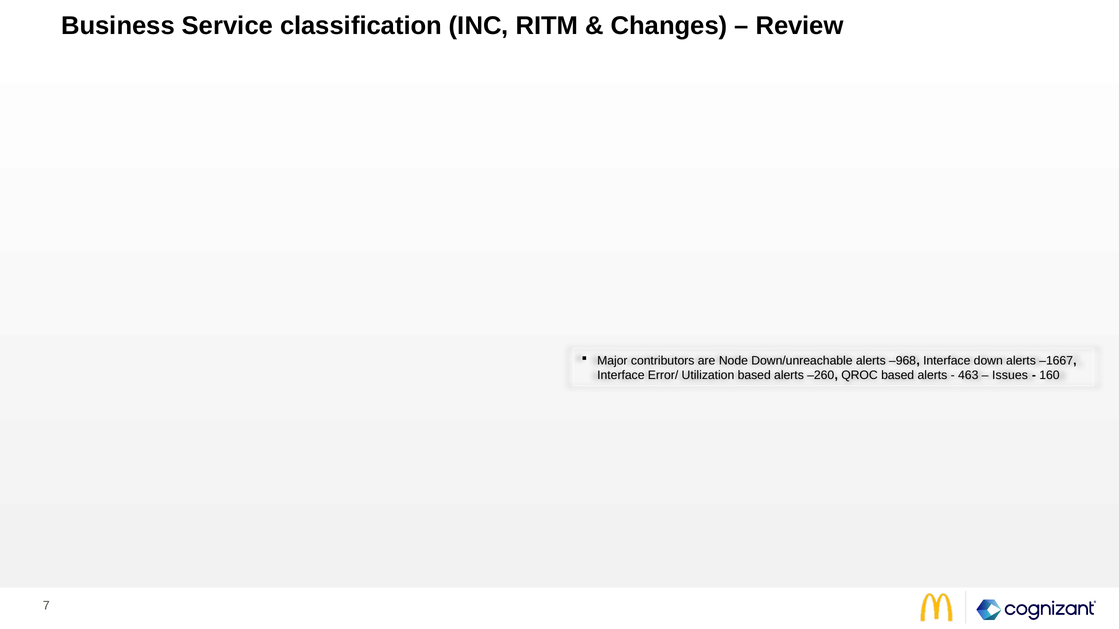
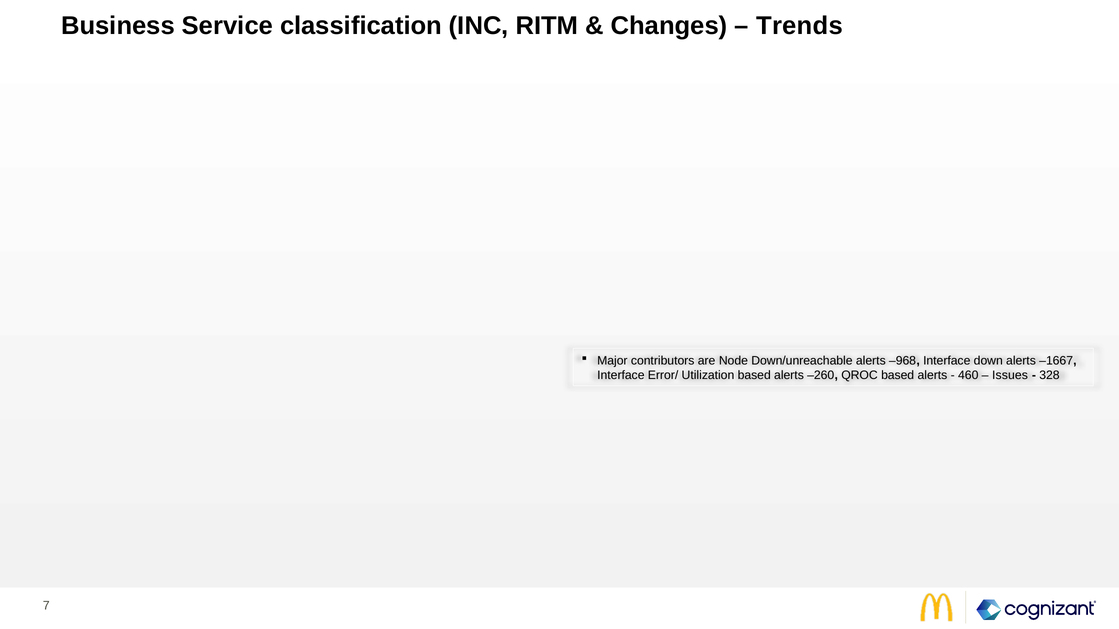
Review: Review -> Trends (799, 26)
463: 463 -> 460 (968, 376)
160: 160 -> 328 (1050, 376)
